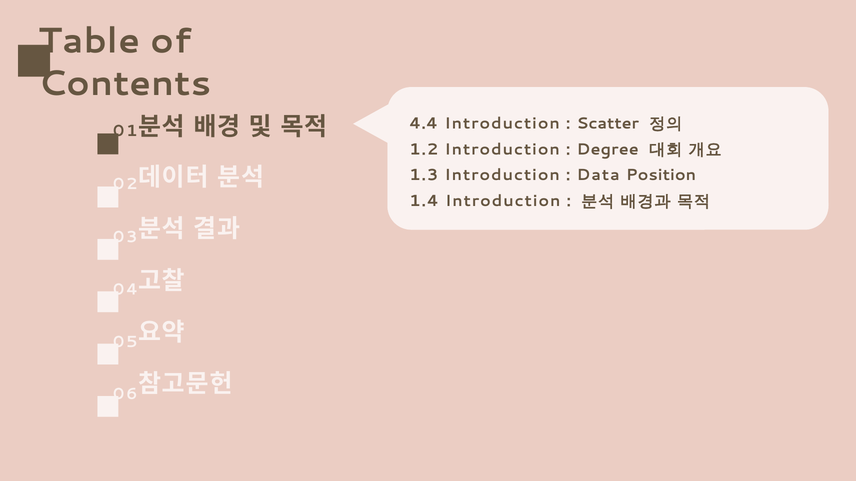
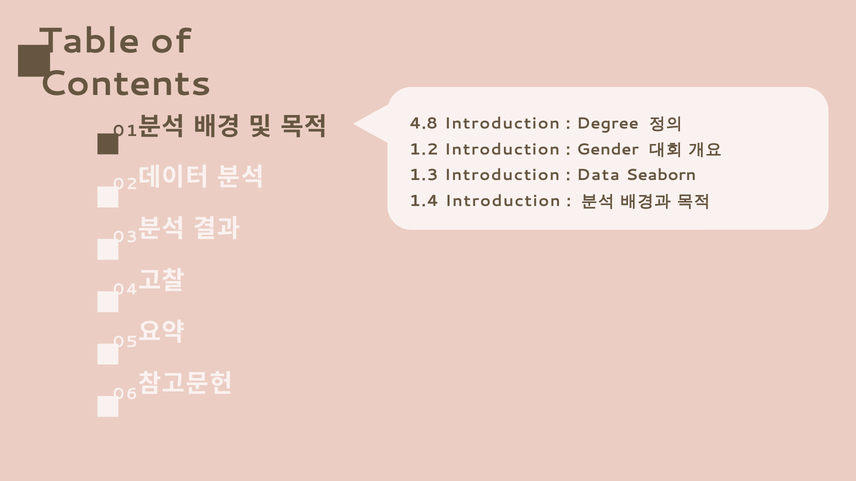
4.4: 4.4 -> 4.8 (424, 124)
Scatter: Scatter -> Degree (608, 124)
Degree: Degree -> Gender (608, 149)
Position: Position -> Seaborn (661, 175)
